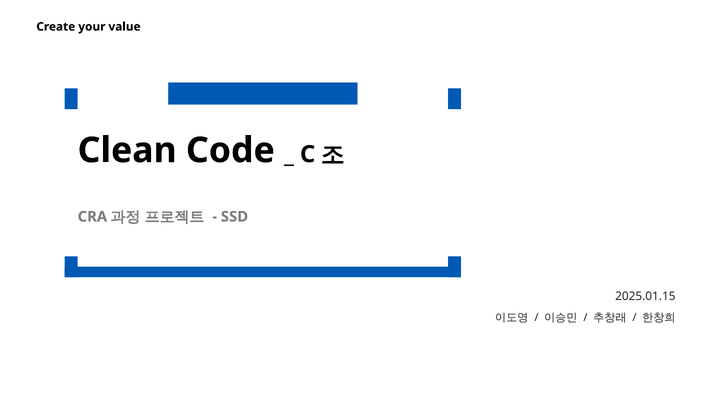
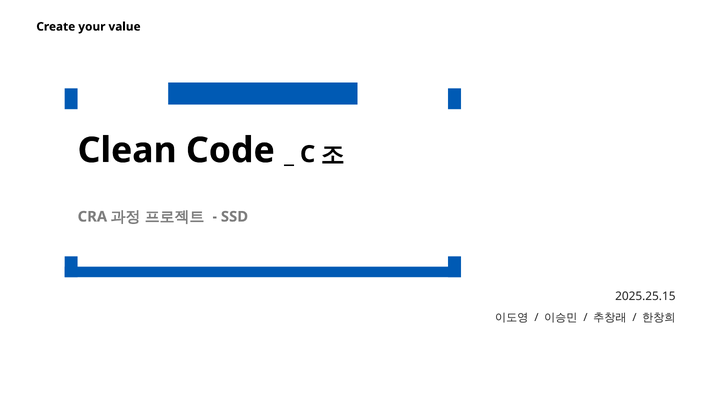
2025.01.15: 2025.01.15 -> 2025.25.15 (645, 297)
